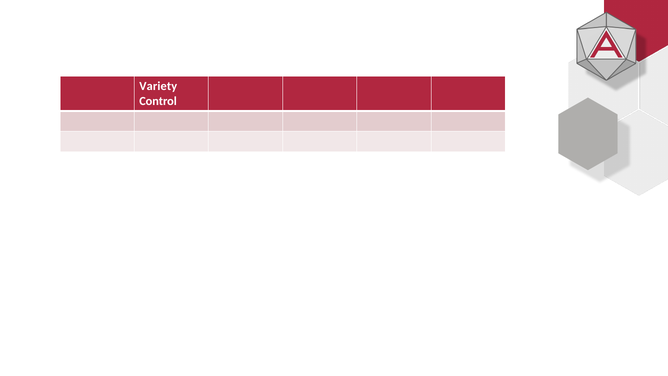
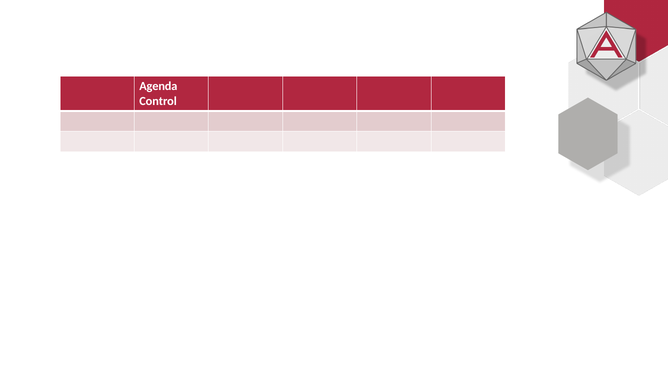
Variety: Variety -> Agenda (158, 86)
